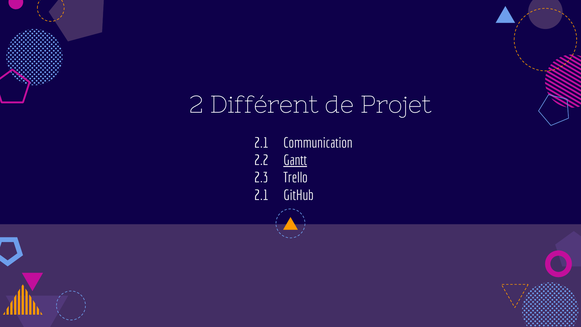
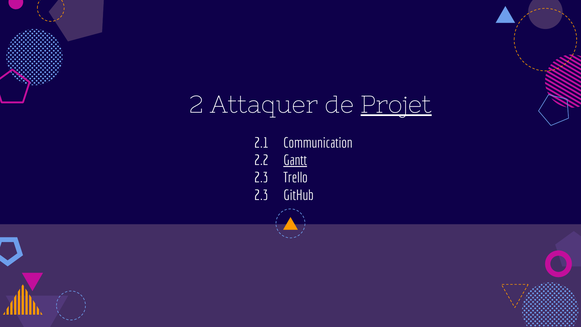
Différent: Différent -> Attaquer (264, 105)
Projet underline: none -> present (396, 105)
2.1: 2.1 -> 2.3 (261, 195)
